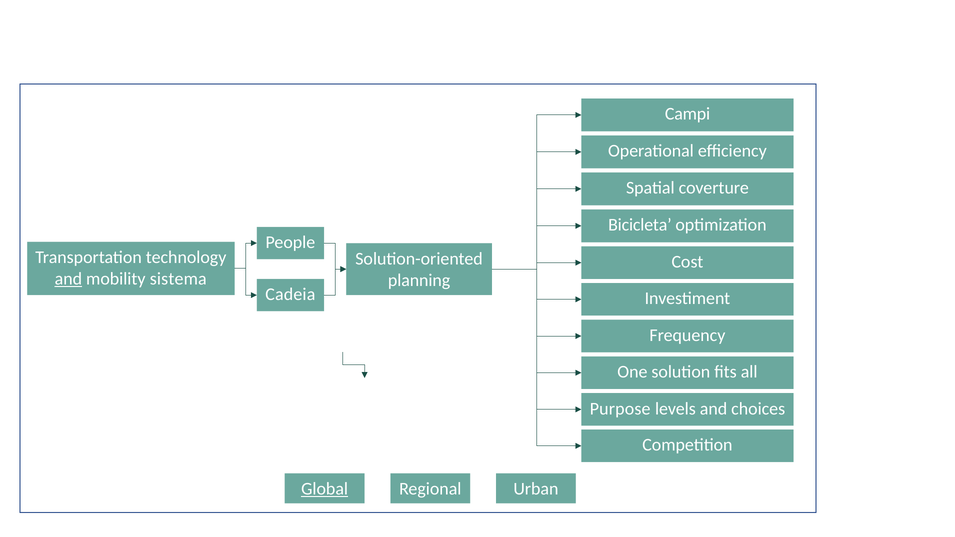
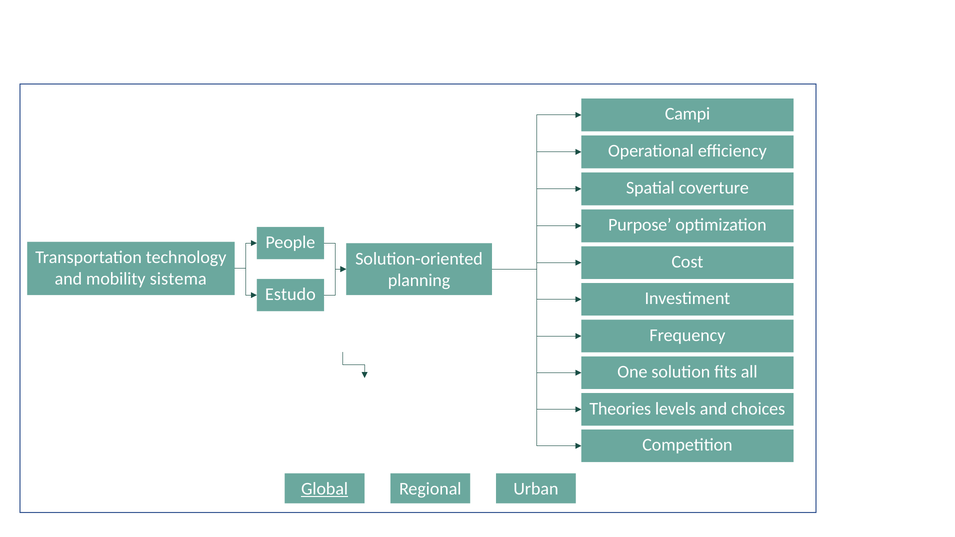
Bicicleta: Bicicleta -> Purpose (640, 225)
and underline: present -> none (68, 279)
Cadeia: Cadeia -> Estudo (290, 295)
Purpose: Purpose -> Theories (620, 409)
